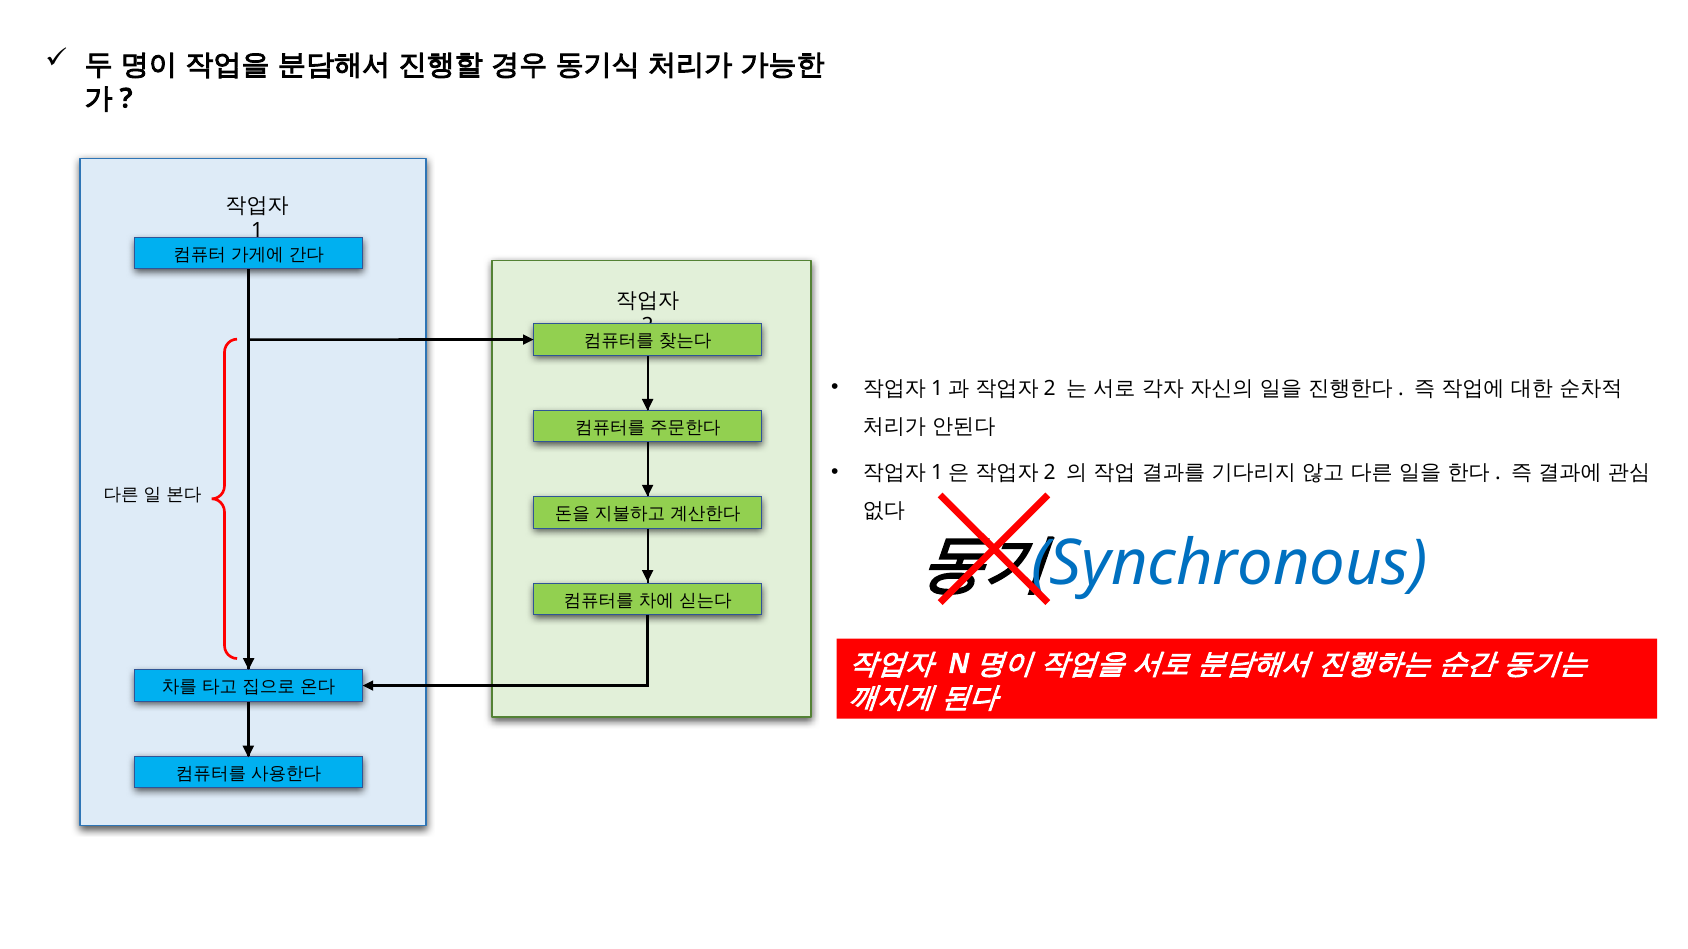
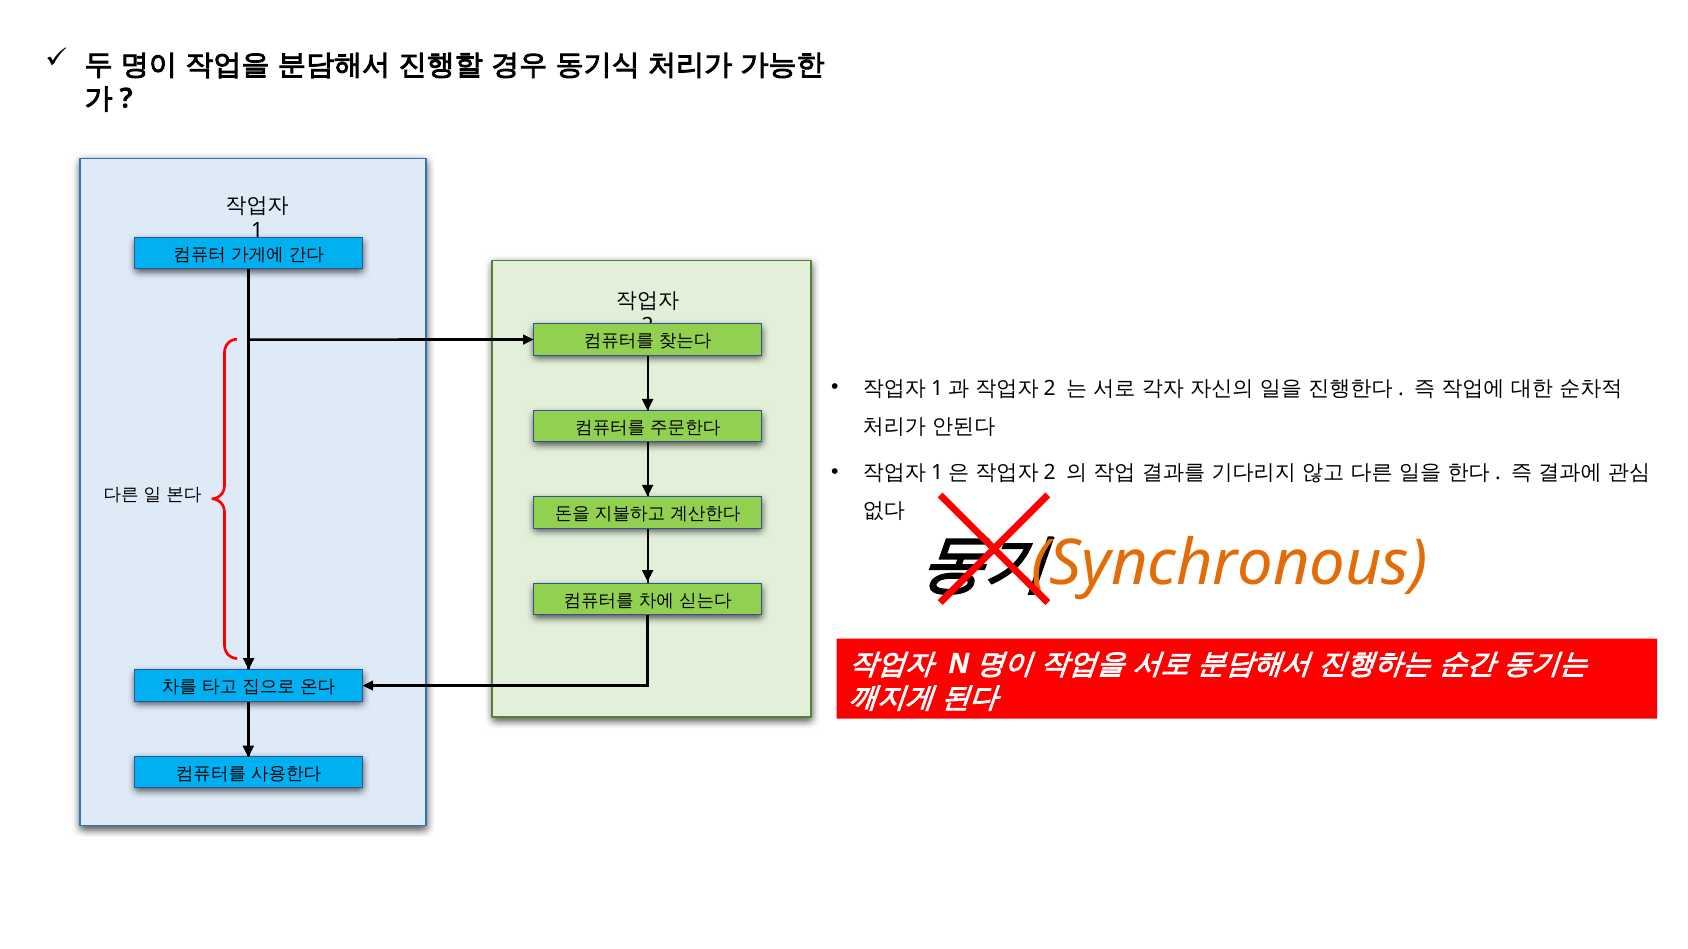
Synchronous colour: blue -> orange (1230, 564)
